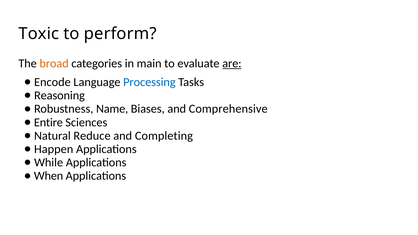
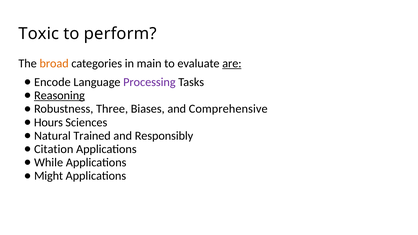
Processing colour: blue -> purple (149, 82)
Reasoning underline: none -> present (59, 96)
Name: Name -> Three (112, 109)
Entire: Entire -> Hours (48, 122)
Reduce: Reduce -> Trained (92, 136)
Completing: Completing -> Responsibly (164, 136)
Happen: Happen -> Citation (54, 149)
When: When -> Might (49, 176)
